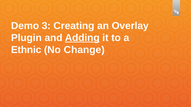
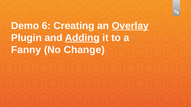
3: 3 -> 6 (46, 26)
Overlay underline: none -> present (130, 26)
Ethnic: Ethnic -> Fanny (26, 50)
